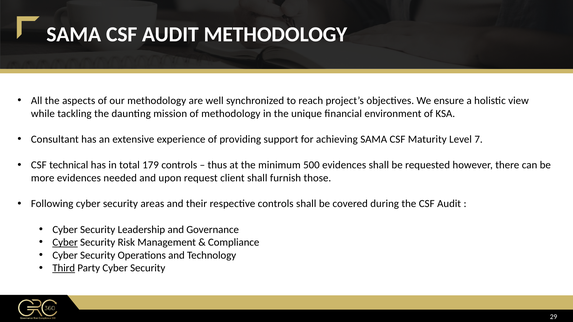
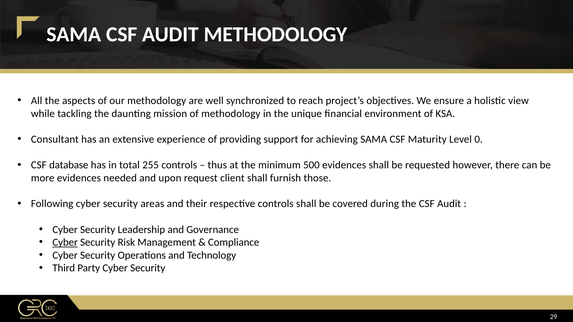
7: 7 -> 0 (479, 139)
technical: technical -> database (69, 165)
179: 179 -> 255 (151, 165)
Third underline: present -> none (64, 268)
